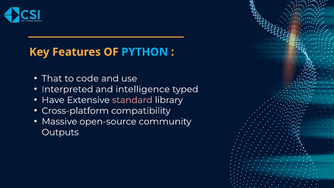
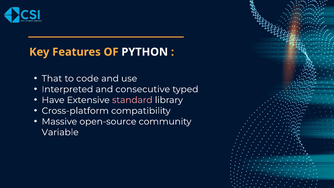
PYTHON colour: light blue -> white (145, 52)
intelligence: intelligence -> consecutive (143, 89)
Outputs: Outputs -> Variable (60, 132)
